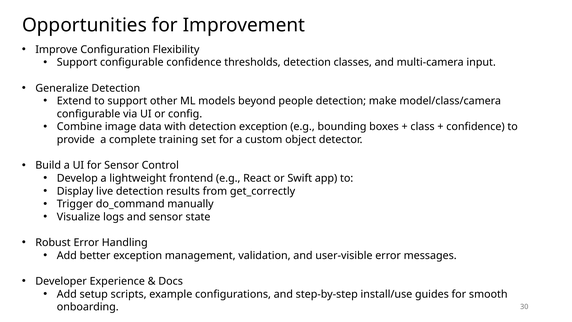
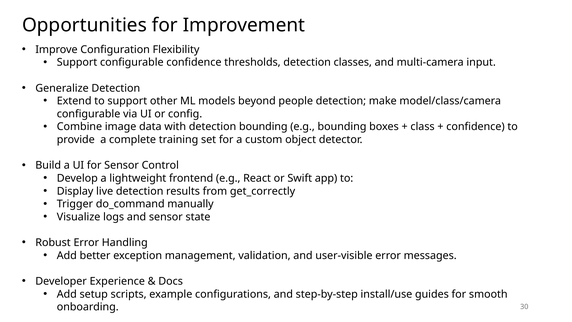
detection exception: exception -> bounding (263, 127)
